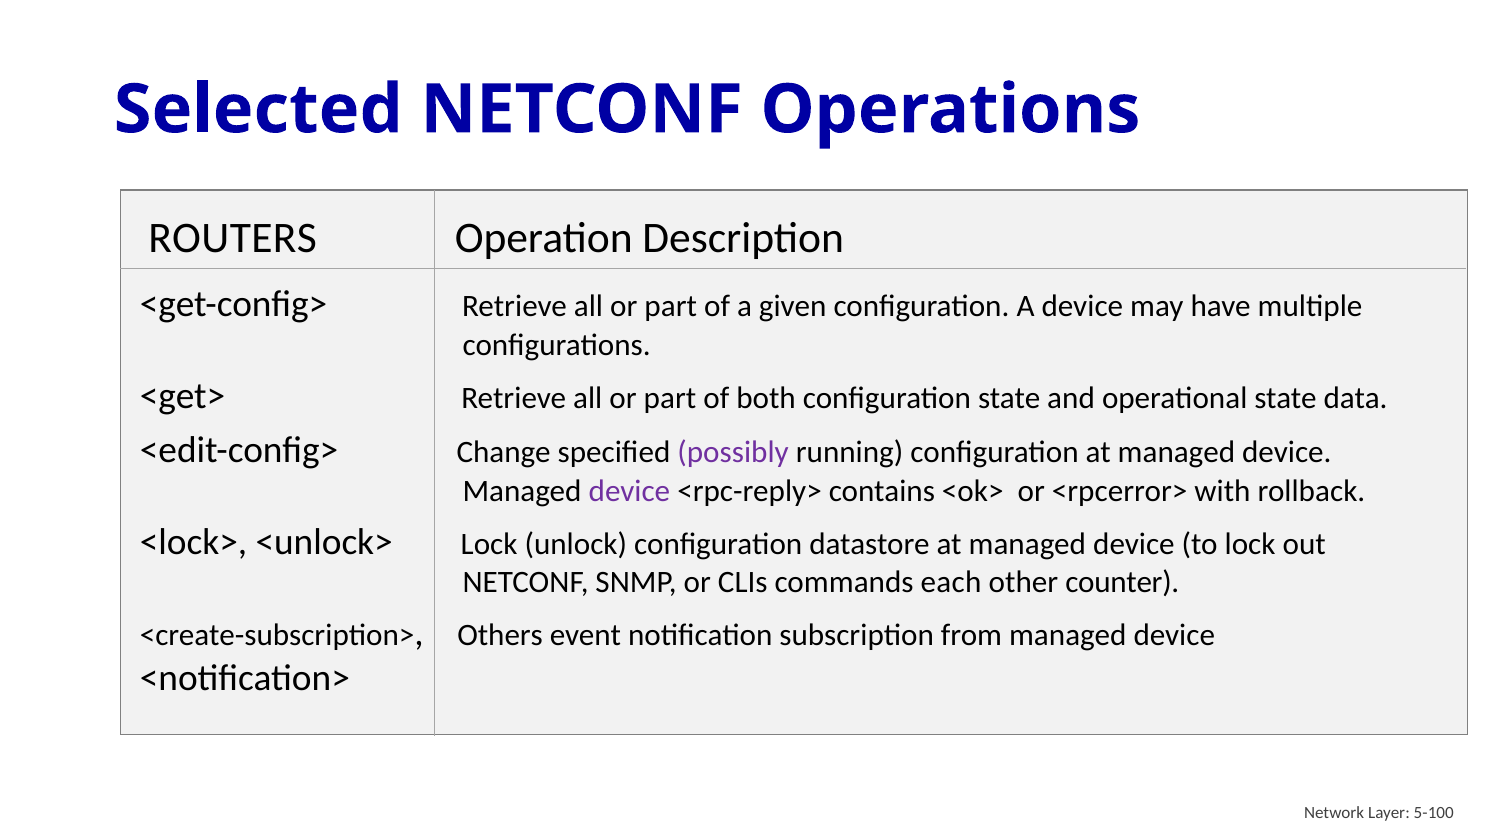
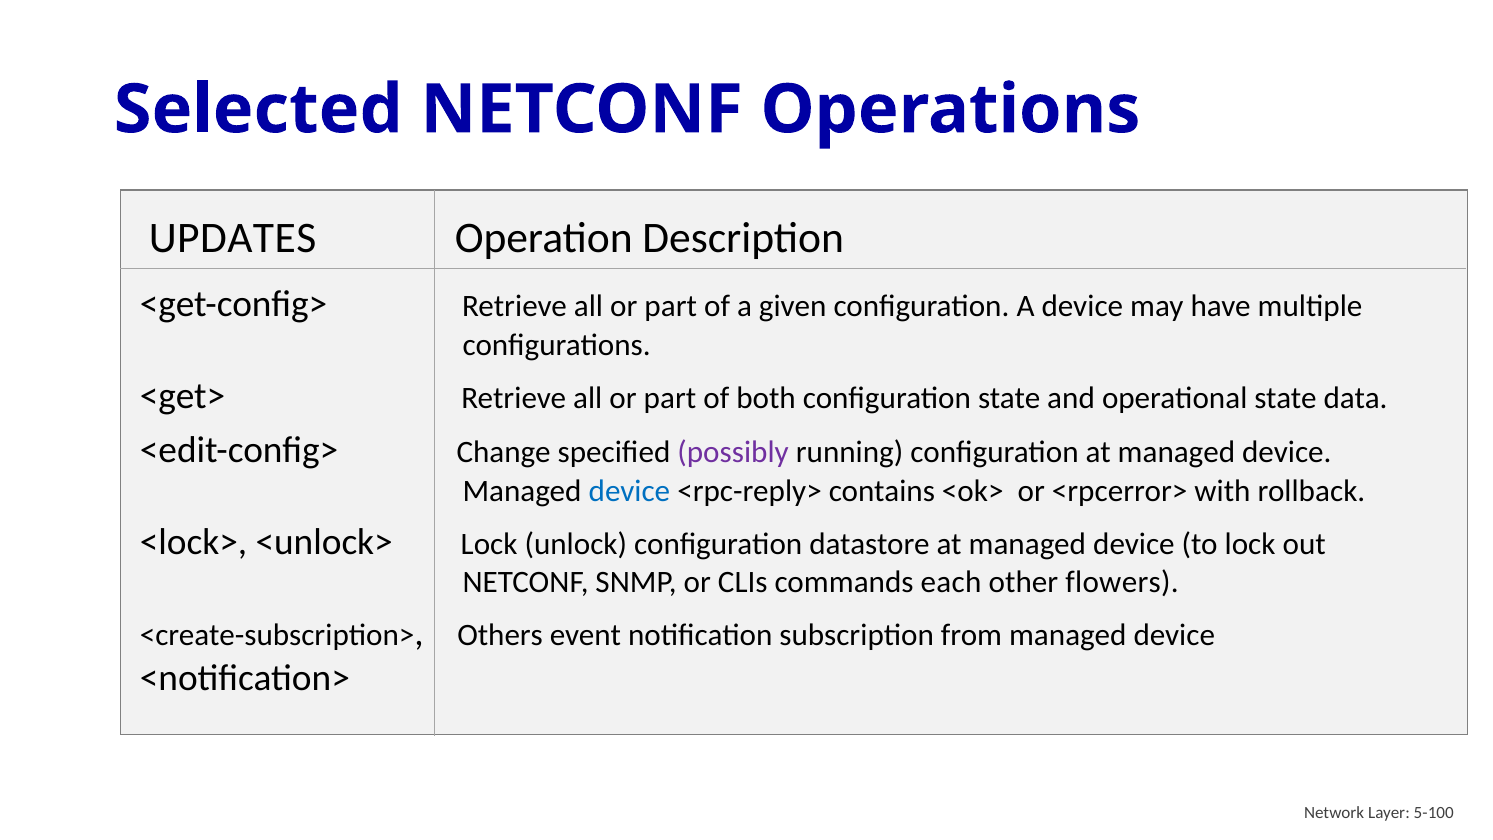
ROUTERS: ROUTERS -> UPDATES (233, 238)
device colour: purple -> blue (629, 491)
counter: counter -> flowers (1122, 582)
